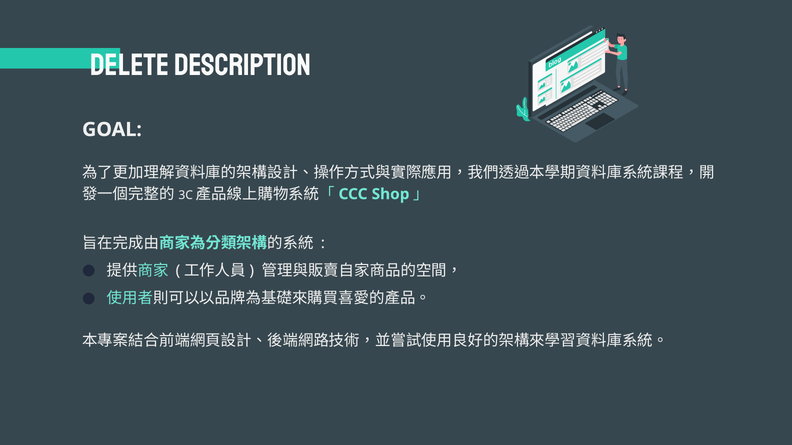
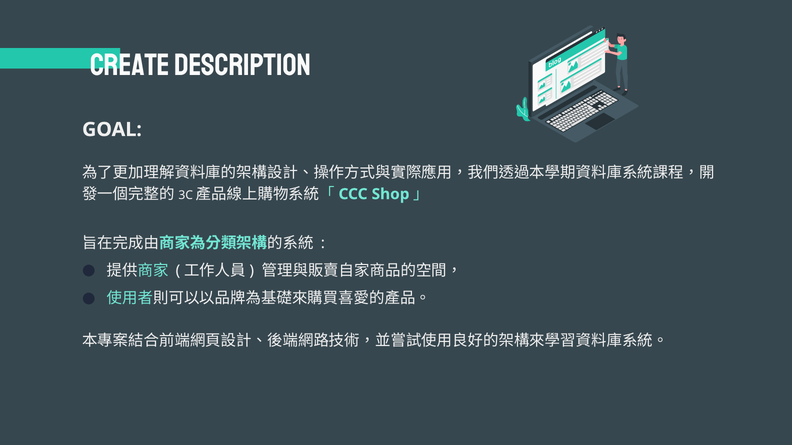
DELETE: DELETE -> CREATE (130, 65)
